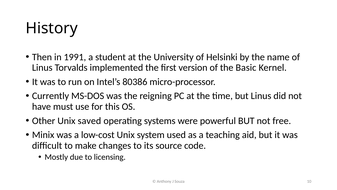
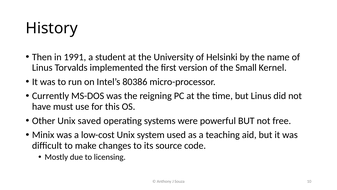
Basic: Basic -> Small (246, 68)
